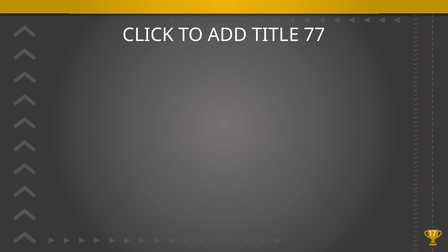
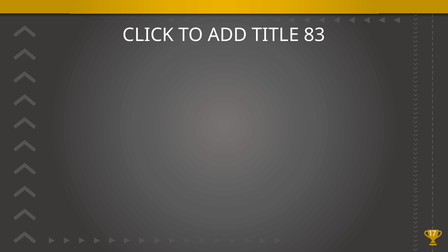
77: 77 -> 83 (315, 35)
